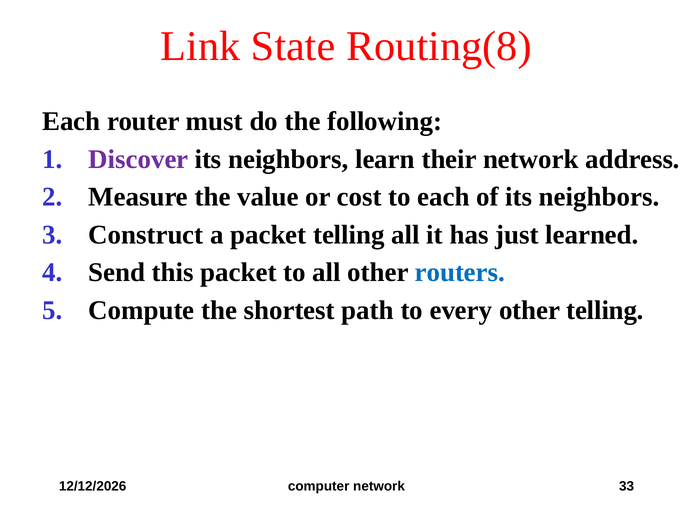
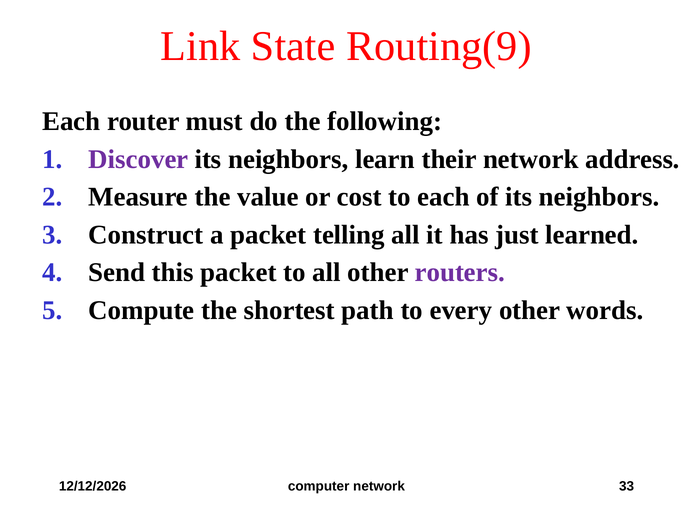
Routing(8: Routing(8 -> Routing(9 (439, 46)
routers colour: blue -> purple (460, 272)
other telling: telling -> words (605, 310)
